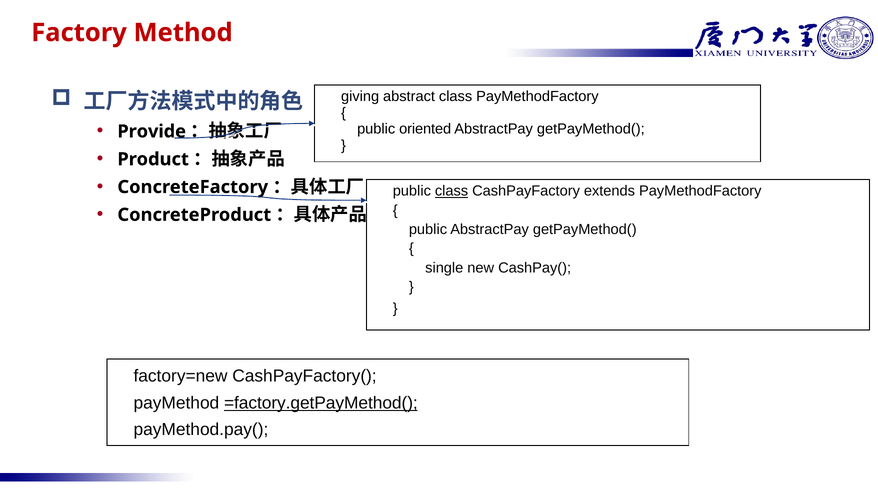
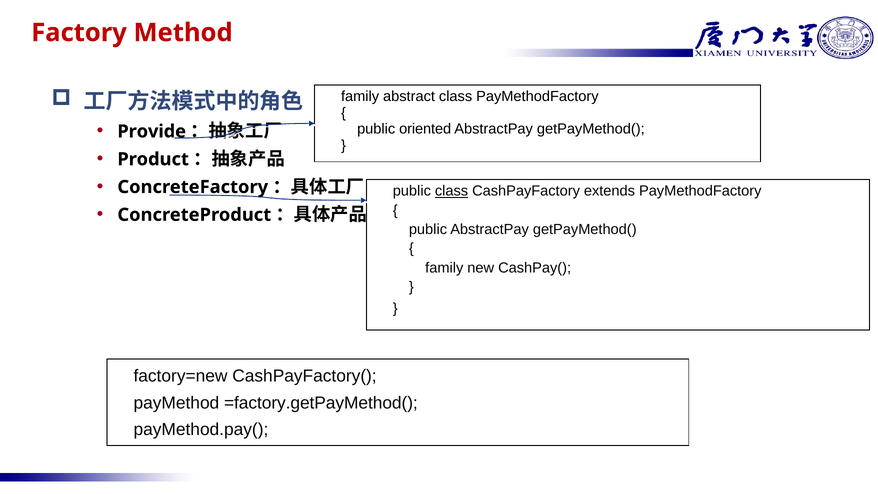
giving: giving -> family (360, 97)
single: single -> family (444, 268)
=factory.getPayMethod( underline: present -> none (321, 403)
